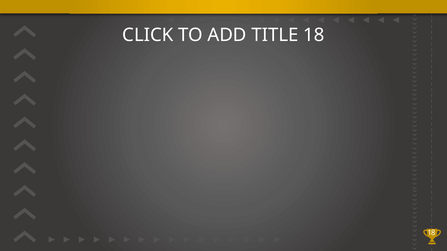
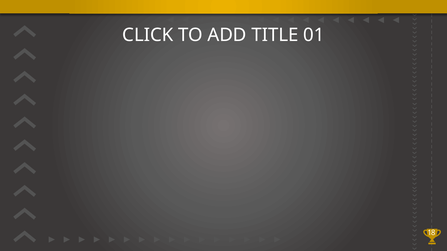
TITLE 18: 18 -> 01 (314, 35)
